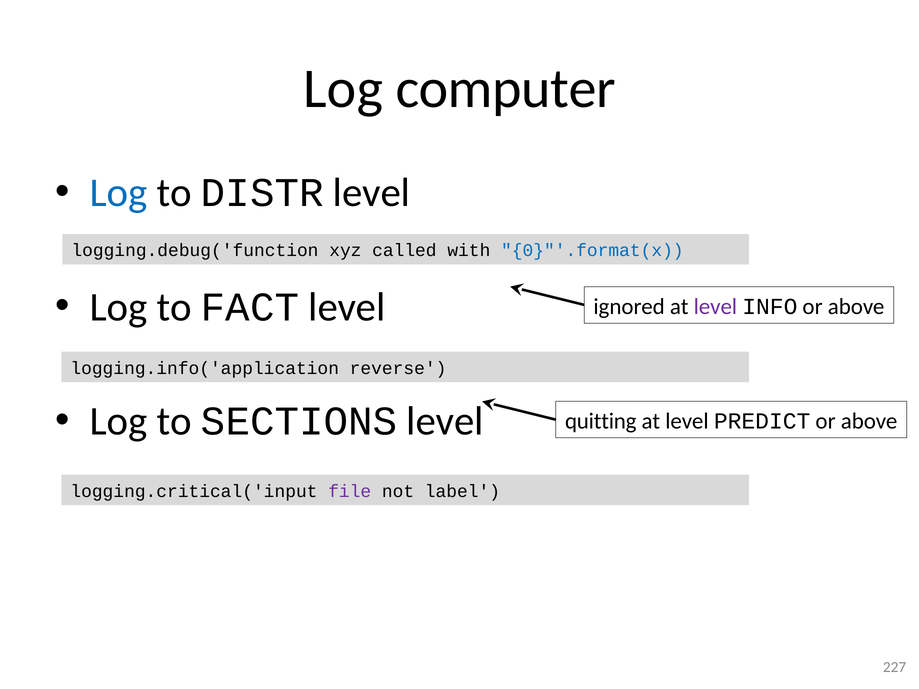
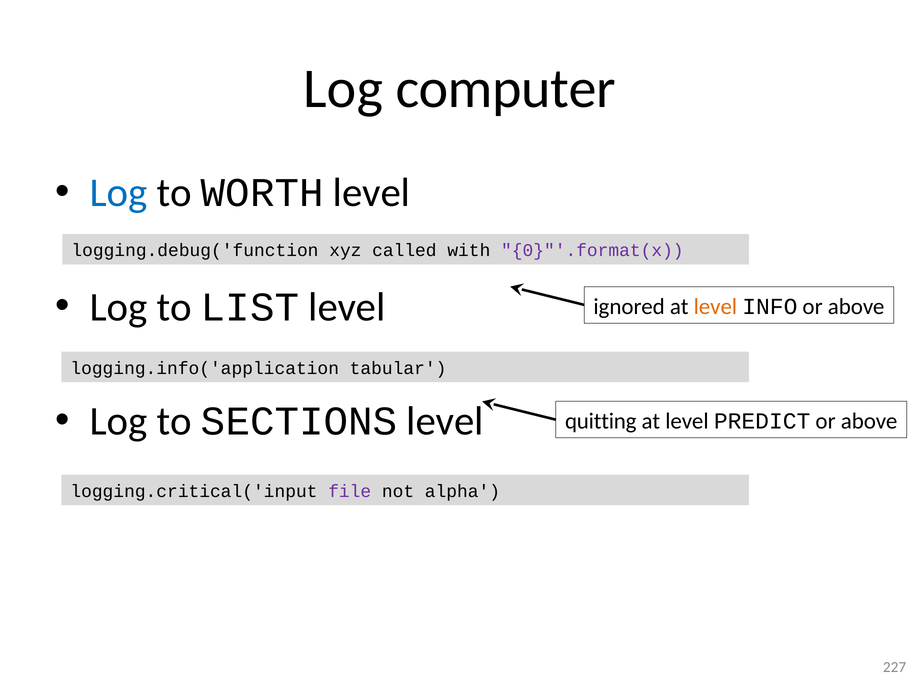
DISTR: DISTR -> WORTH (262, 193)
0}"'.format(x colour: blue -> purple (592, 251)
FACT: FACT -> LIST (250, 307)
level colour: purple -> orange (715, 307)
reverse: reverse -> tabular (398, 368)
label: label -> alpha (462, 491)
